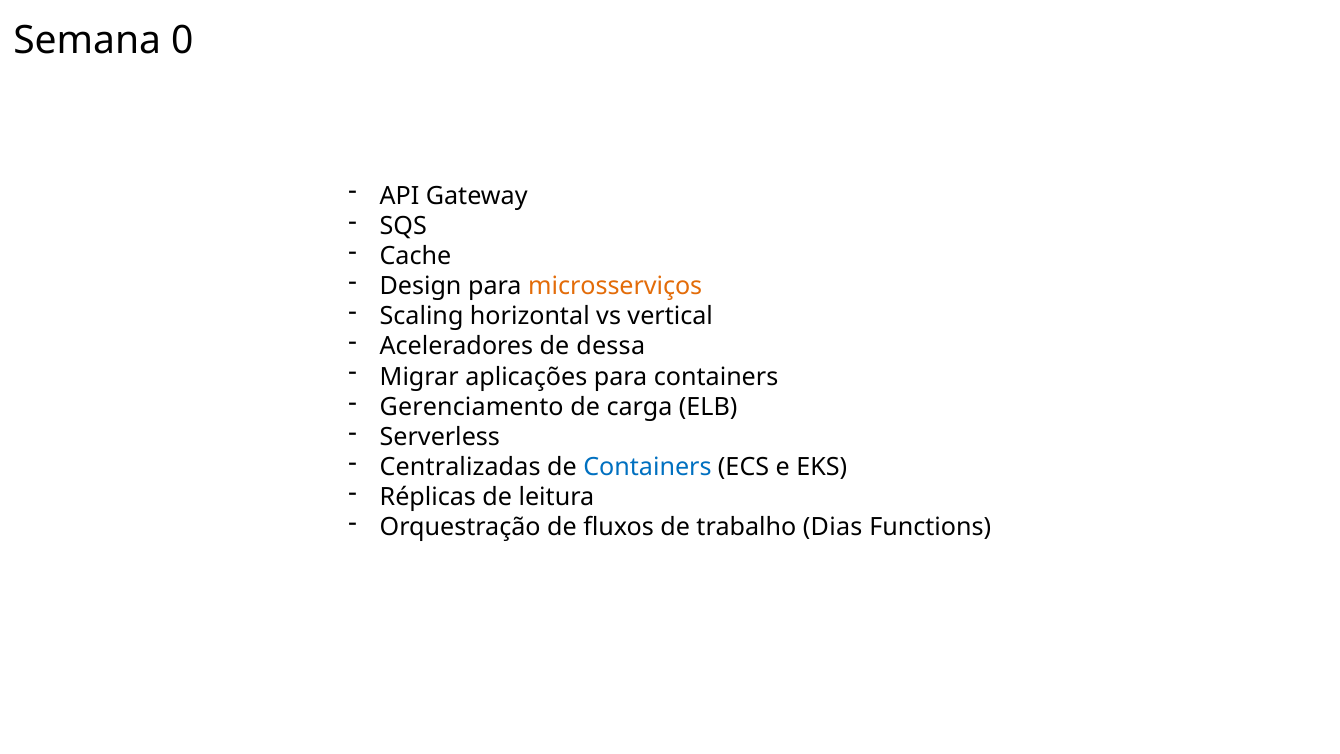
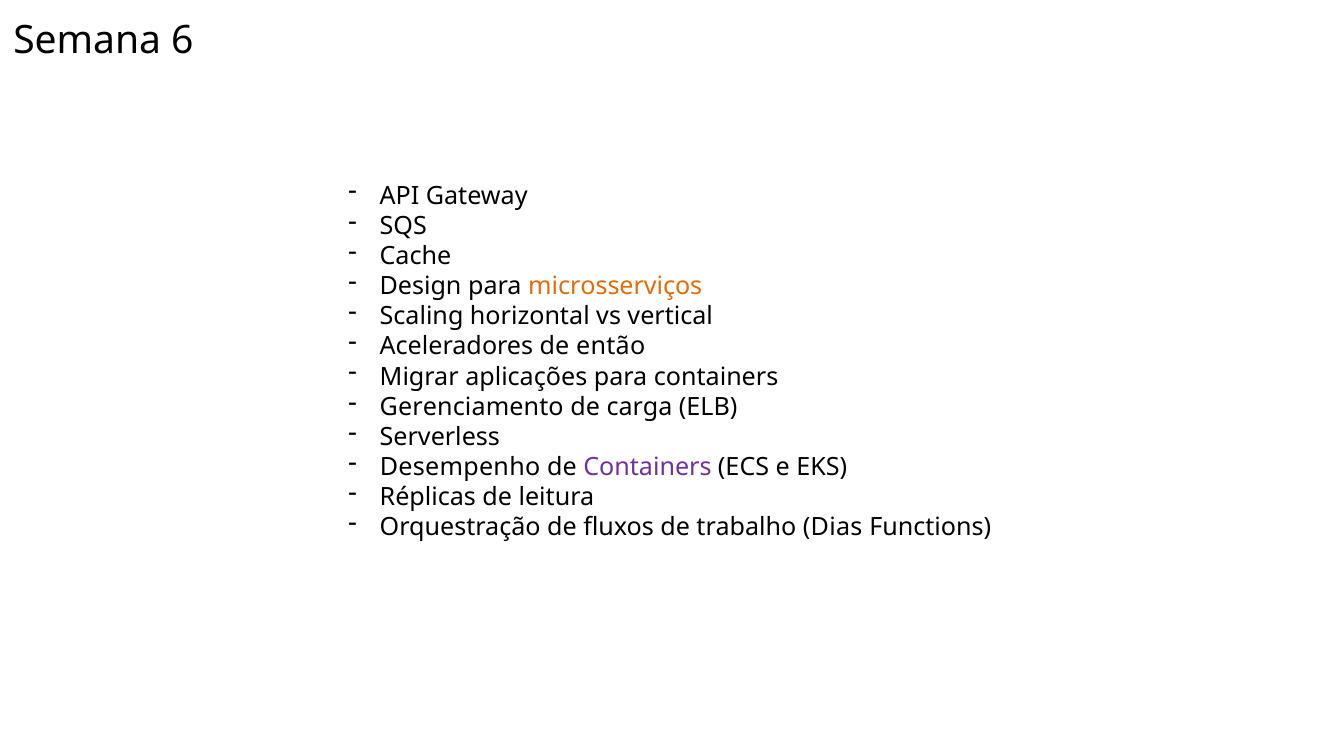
0: 0 -> 6 (182, 40)
dessa: dessa -> então (611, 346)
Centralizadas: Centralizadas -> Desempenho (460, 467)
Containers colour: blue -> purple (647, 467)
